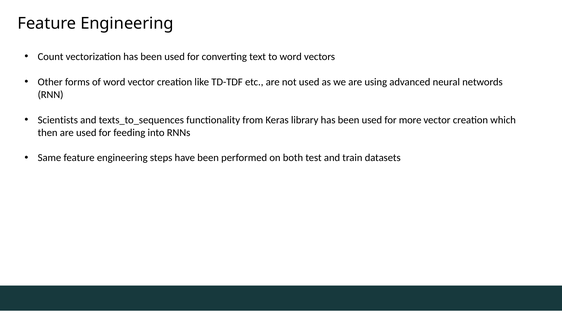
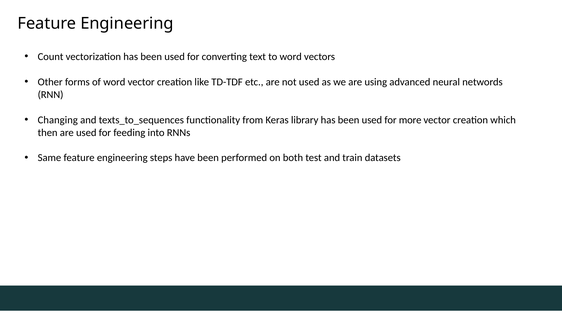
Scientists: Scientists -> Changing (58, 120)
